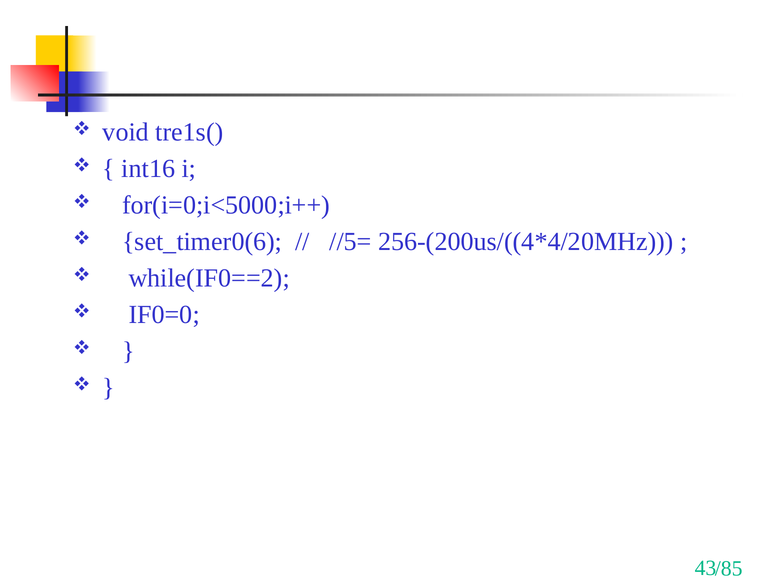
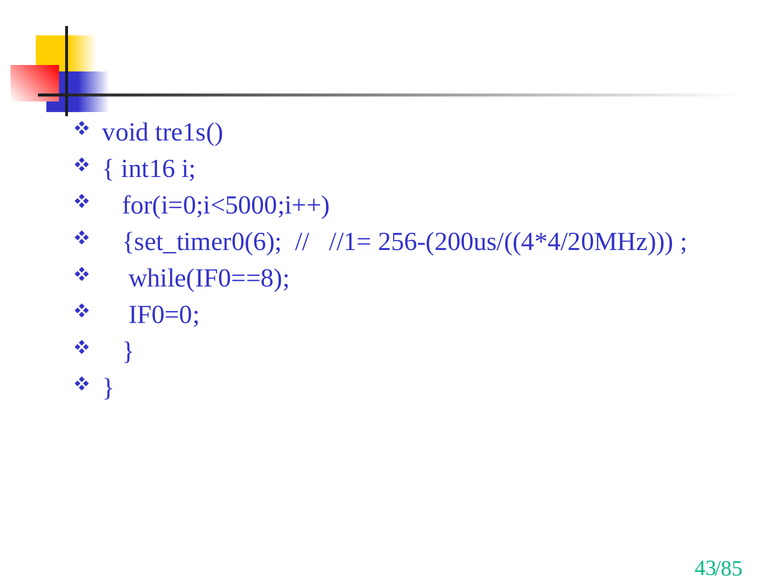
//5=: //5= -> //1= (350, 242)
while(IF0==2: while(IF0==2 -> while(IF0==8 (209, 278)
